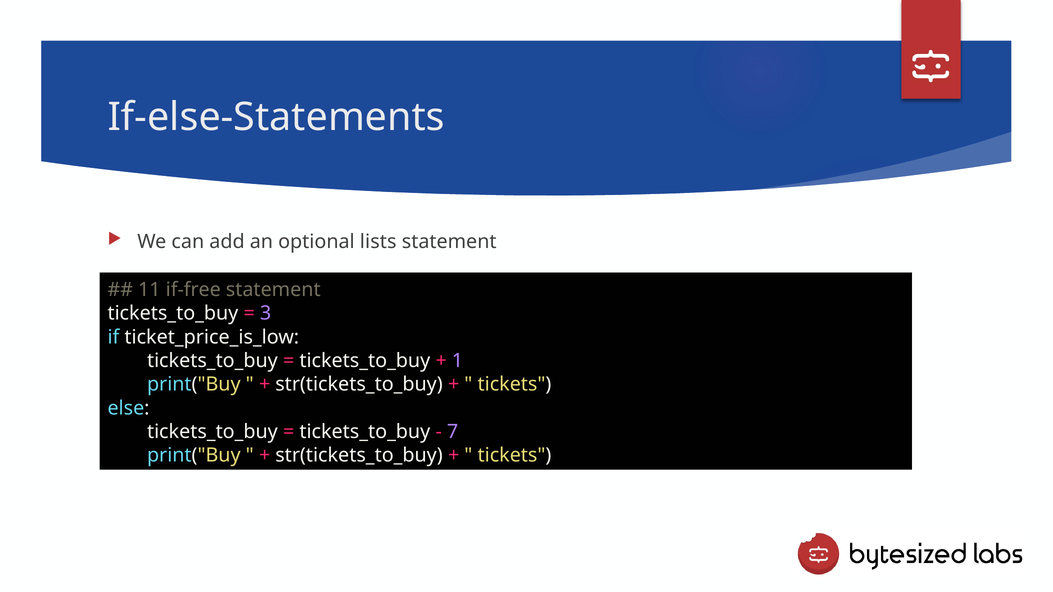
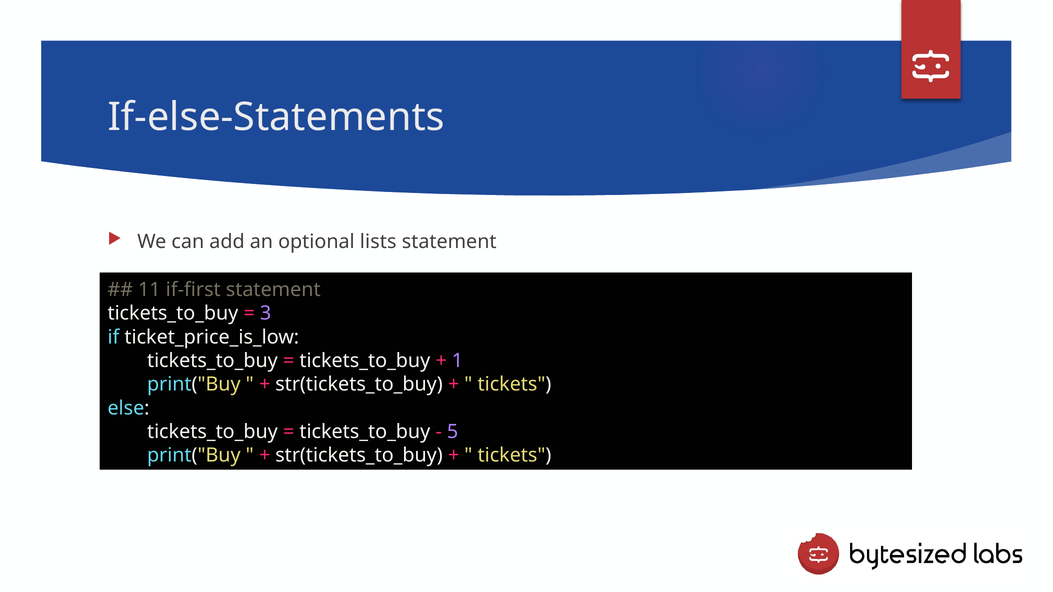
if-free: if-free -> if-first (193, 290)
7: 7 -> 5 (453, 432)
